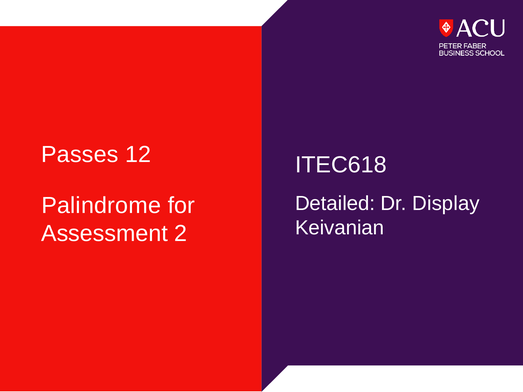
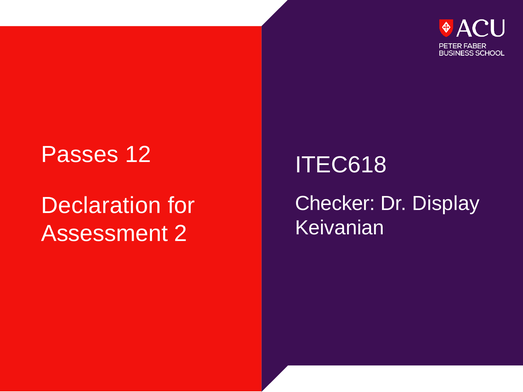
Detailed: Detailed -> Checker (335, 204)
Palindrome: Palindrome -> Declaration (101, 206)
